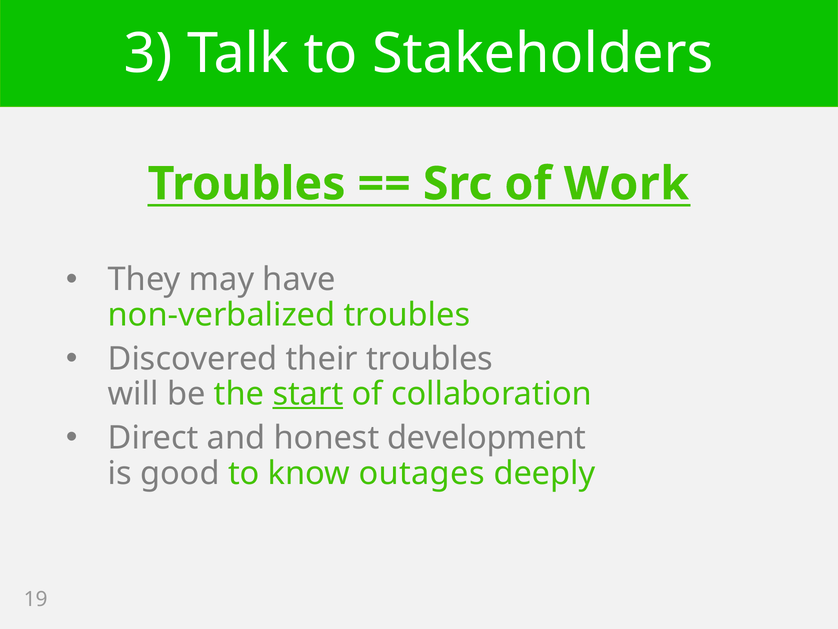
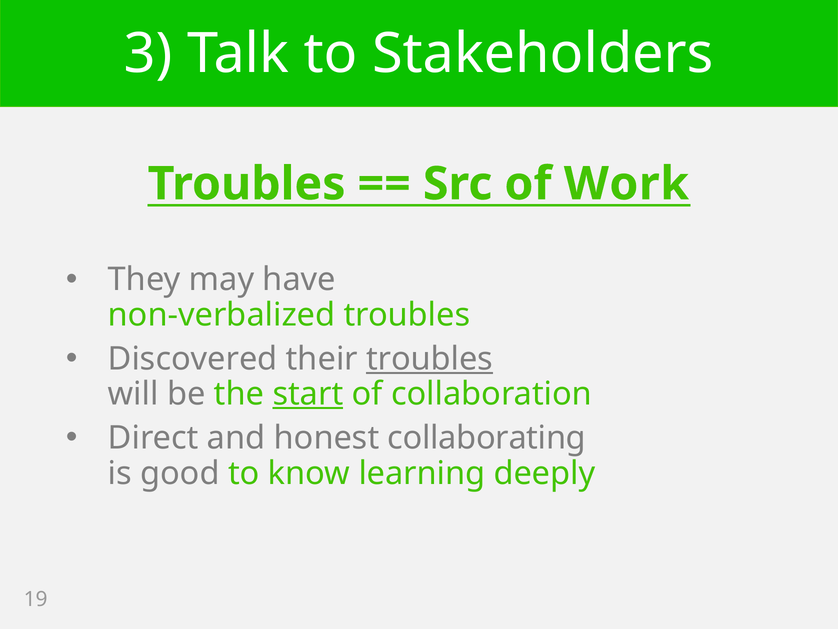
troubles underline: none -> present (430, 359)
development: development -> collaborating (487, 438)
outages: outages -> learning (422, 473)
